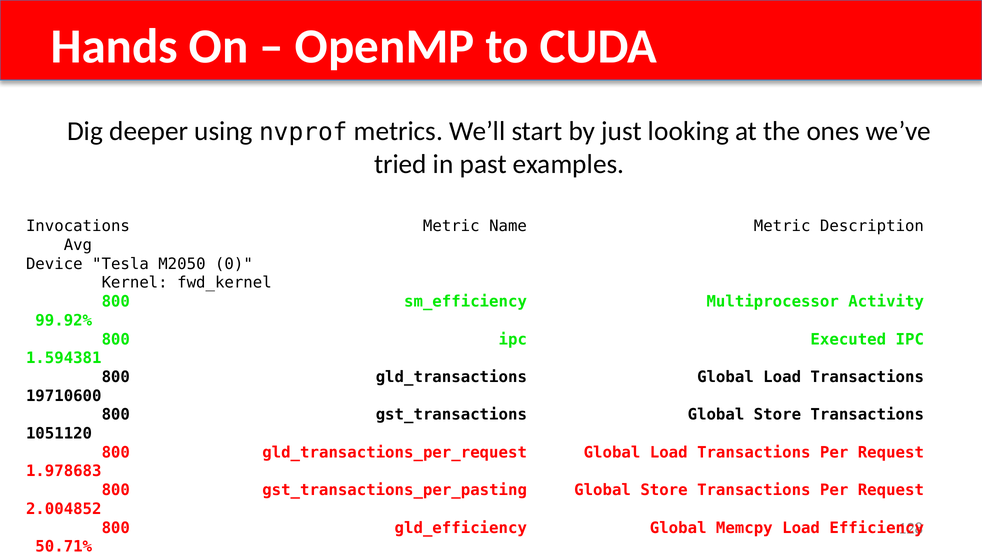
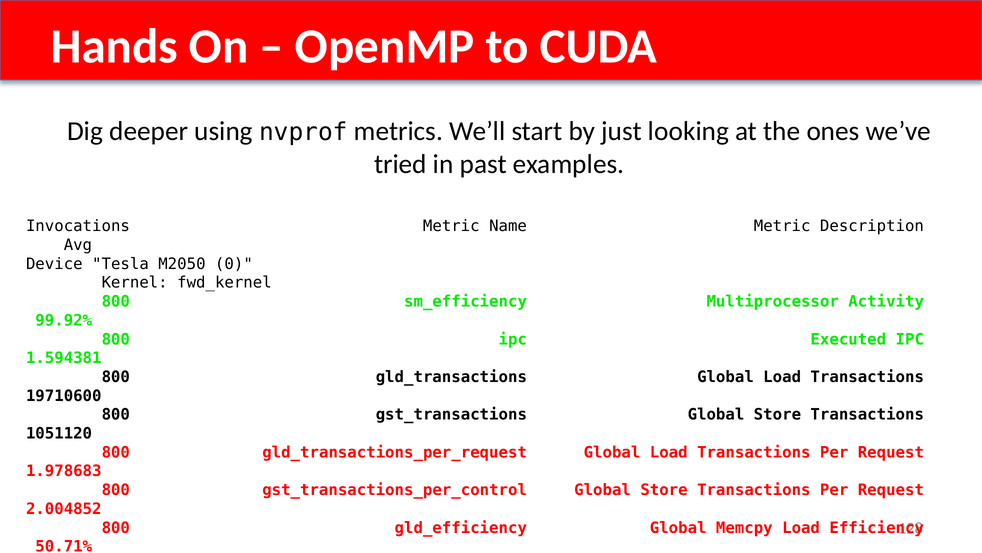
gst_transactions_per_pasting: gst_transactions_per_pasting -> gst_transactions_per_control (395, 490)
